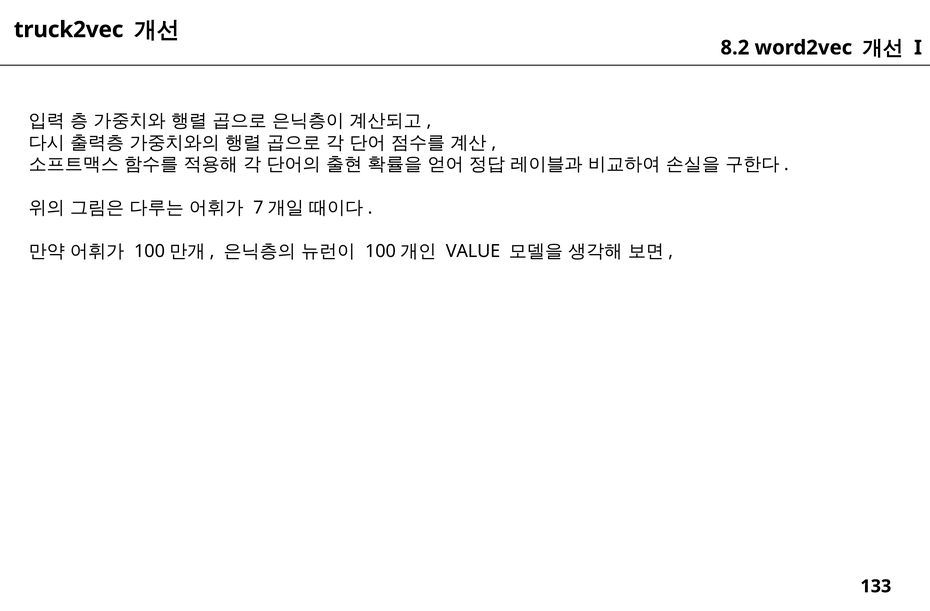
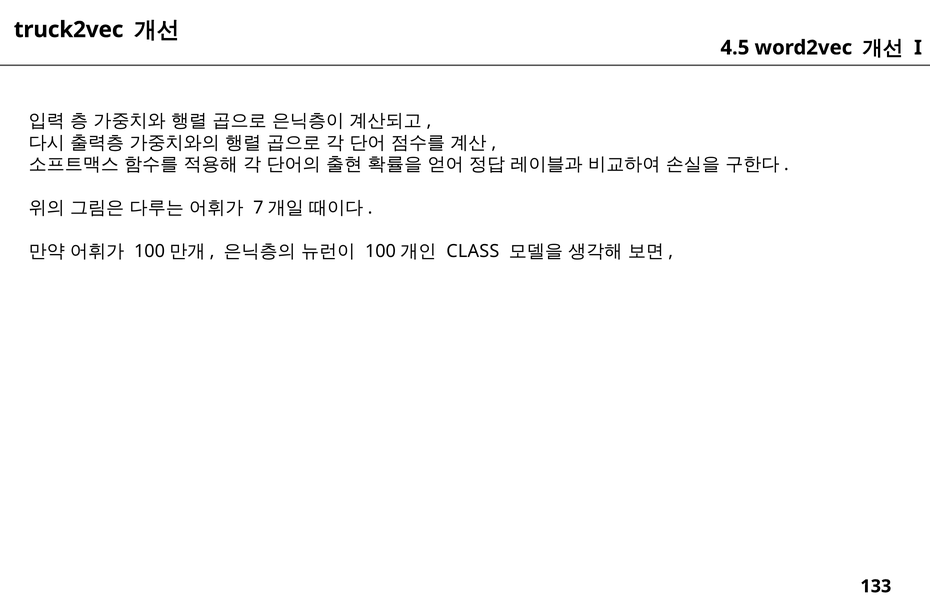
8.2: 8.2 -> 4.5 (735, 48)
VALUE: VALUE -> CLASS (473, 251)
